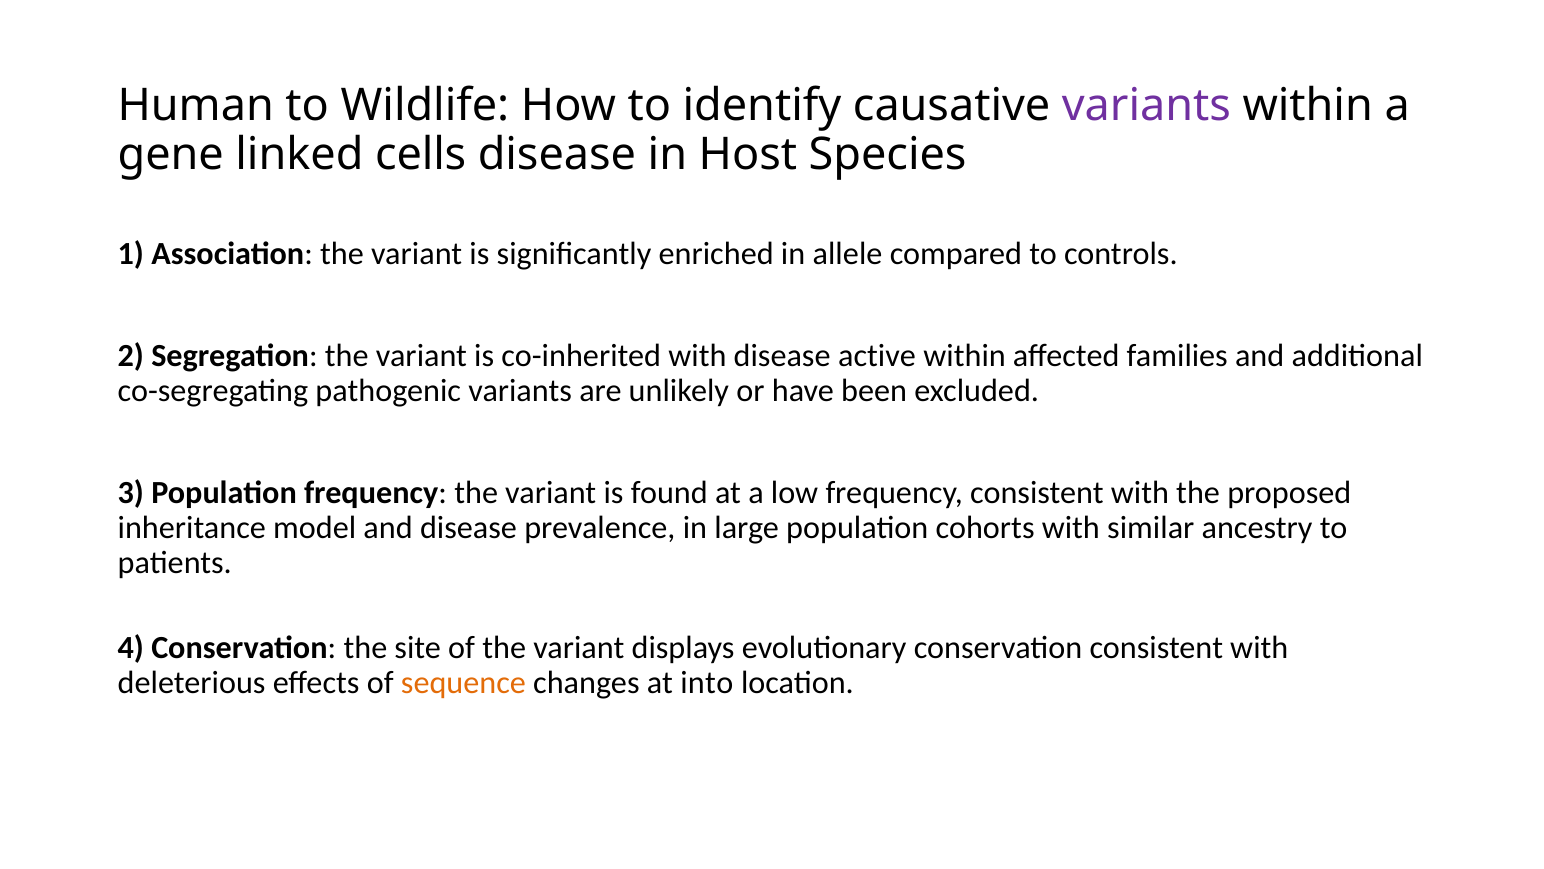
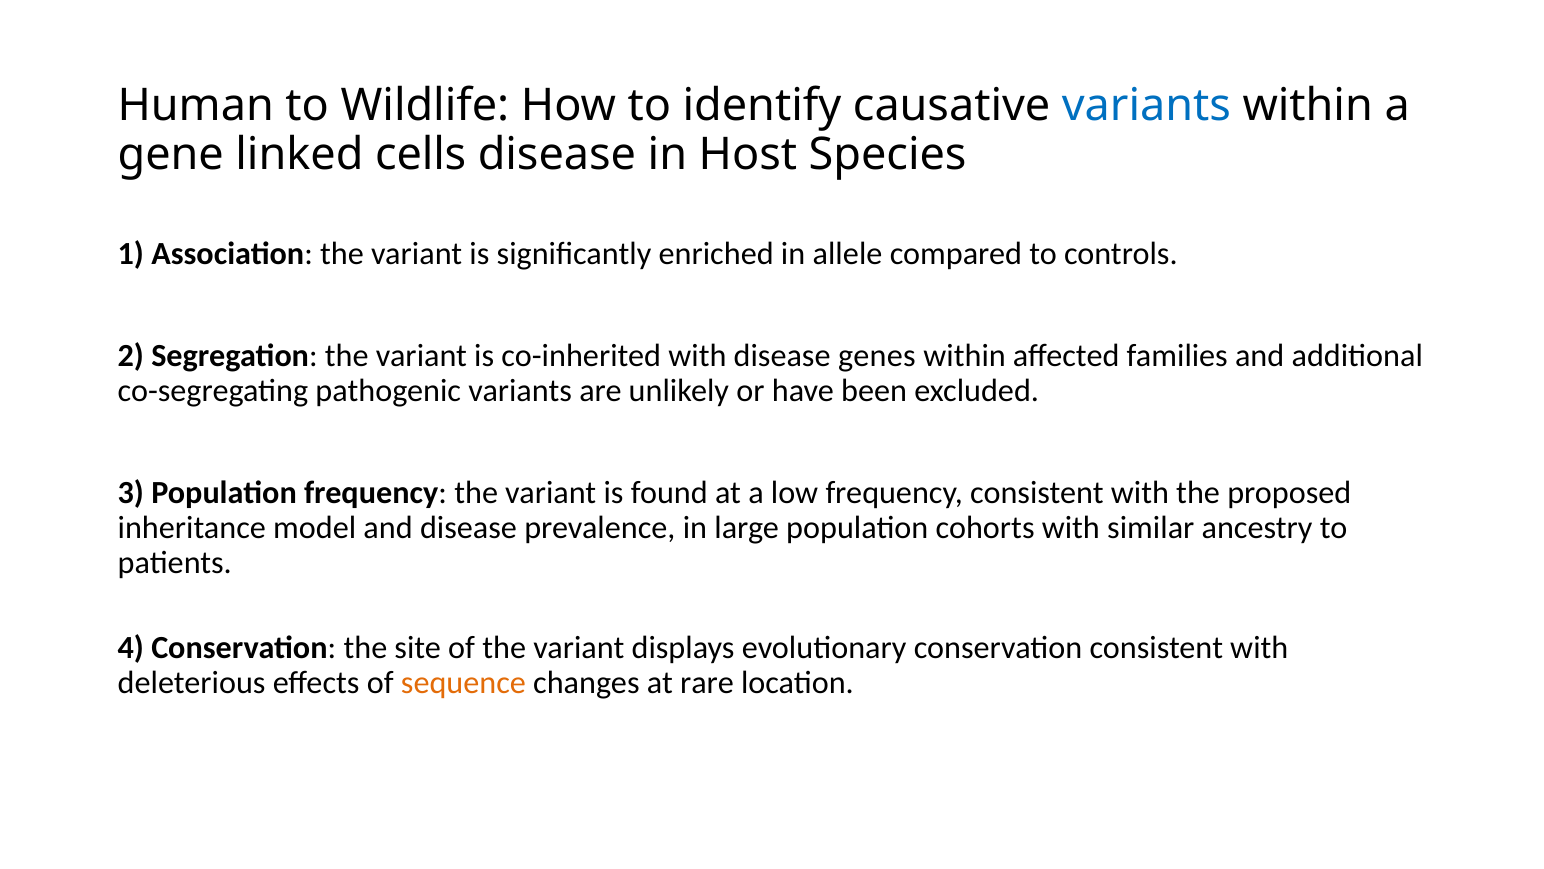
variants colour: purple -> blue (1146, 106)
active: active -> genes (877, 356)
into: into -> rare (707, 683)
